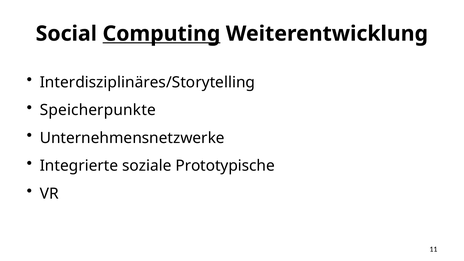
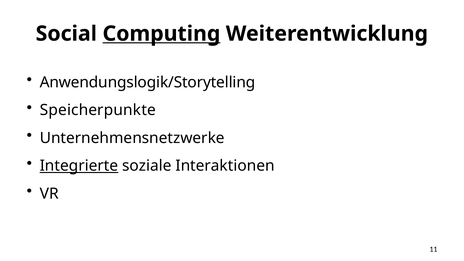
Interdisziplinäres/Storytelling: Interdisziplinäres/Storytelling -> Anwendungslogik/Storytelling (148, 82)
Integrierte underline: none -> present (79, 166)
Prototypische: Prototypische -> Interaktionen (225, 166)
